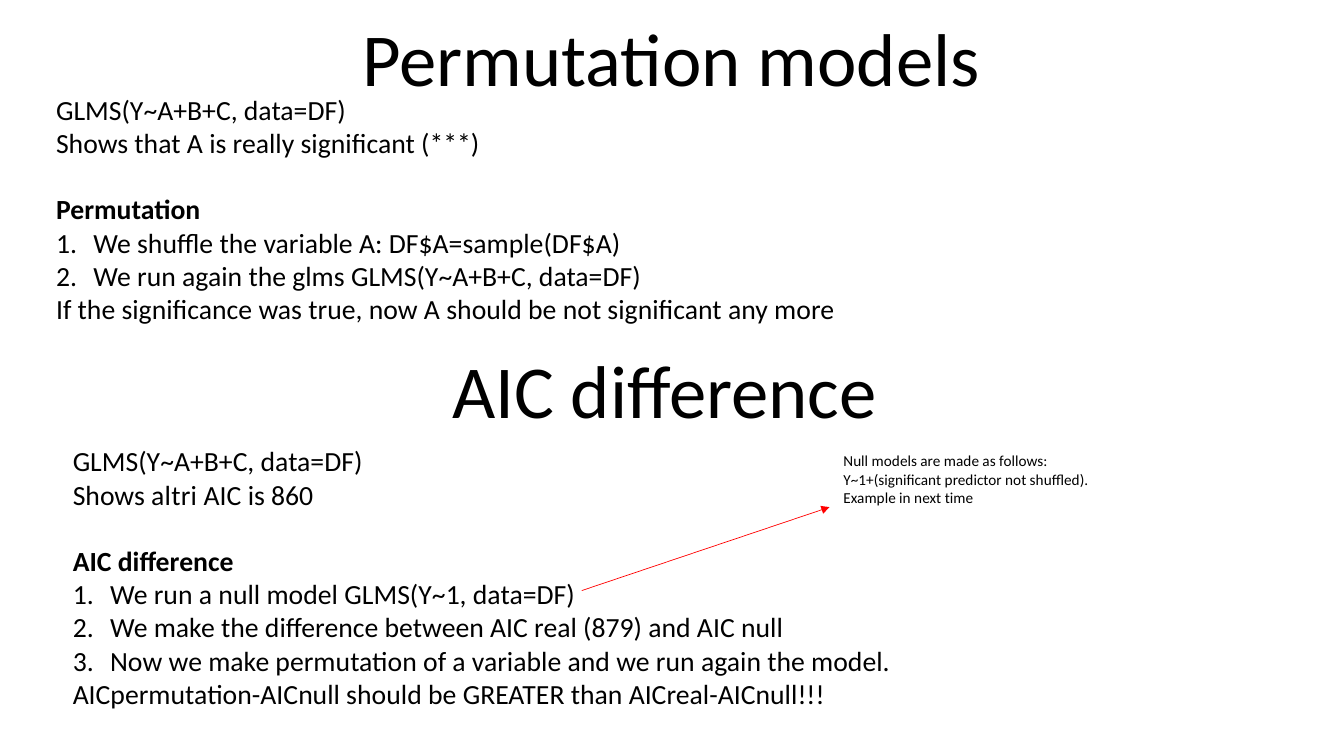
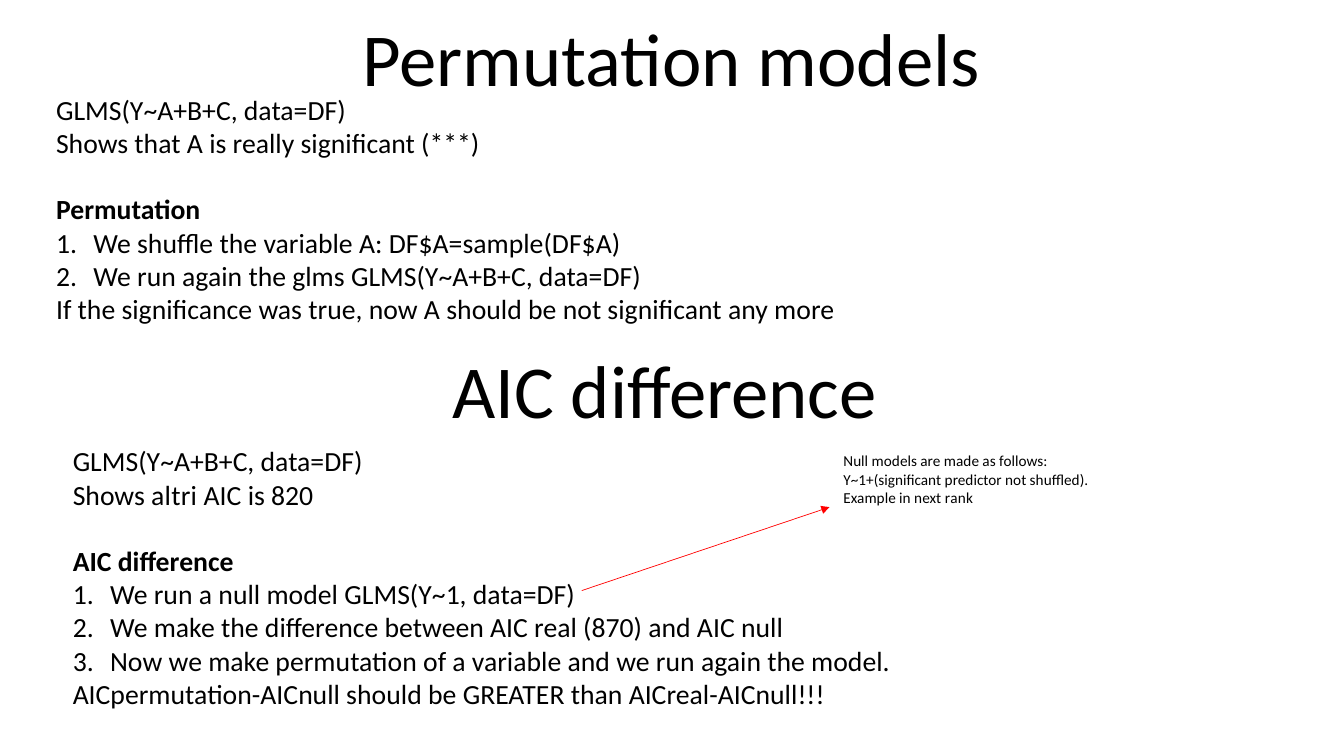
860: 860 -> 820 (292, 496)
time: time -> rank (959, 499)
879: 879 -> 870 (613, 629)
